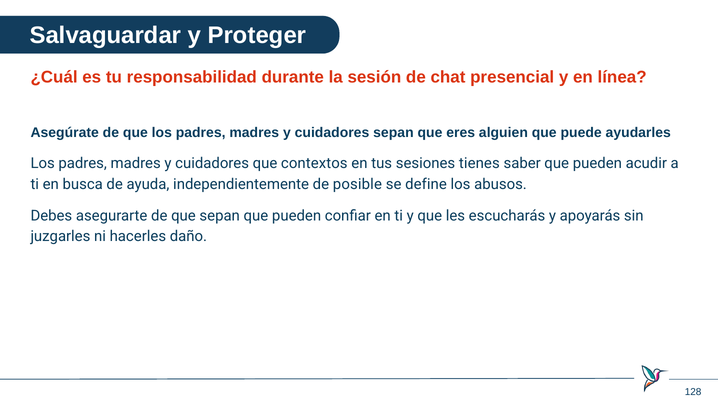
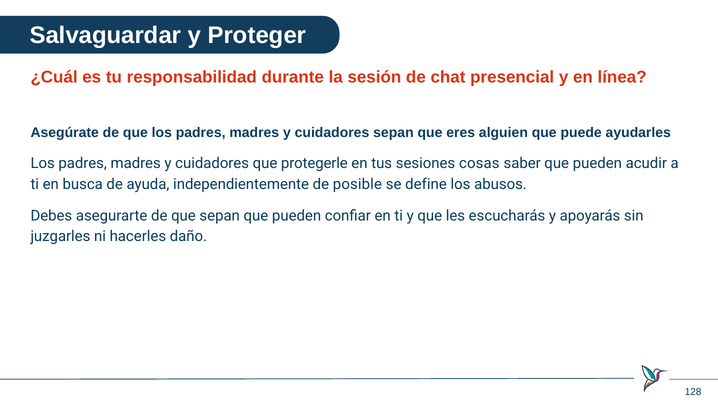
contextos: contextos -> protegerle (314, 163)
tienes: tienes -> cosas (479, 163)
